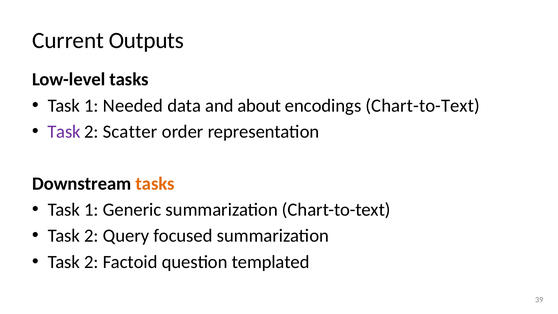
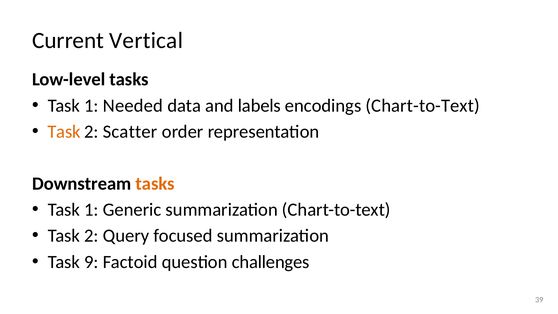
Outputs: Outputs -> Vertical (146, 40)
about: about -> labels (259, 105)
Task colour: purple -> orange (64, 132)
2: 2 -> 9 (91, 262)
templated: templated -> challenges (271, 262)
